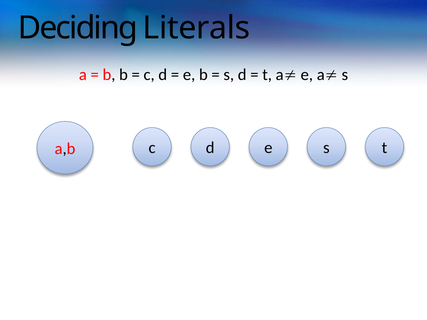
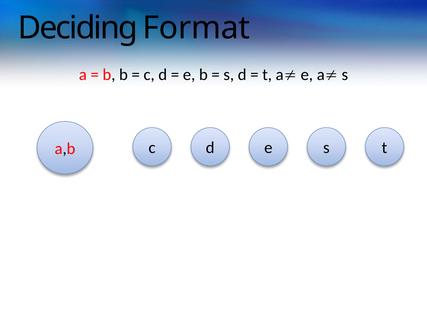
Literals: Literals -> Format (196, 28)
